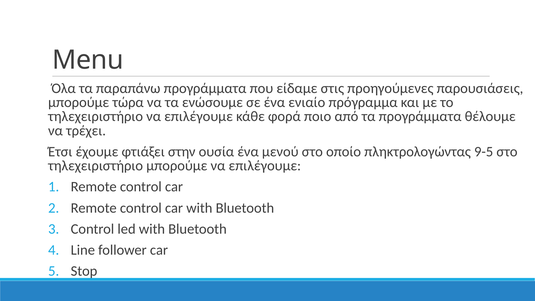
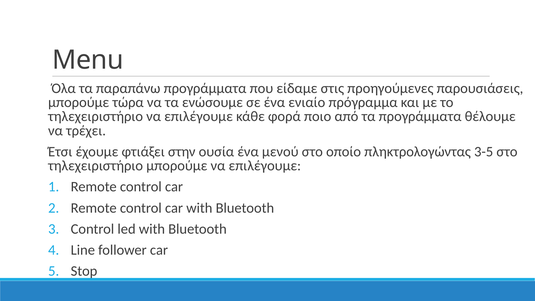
9-5: 9-5 -> 3-5 (484, 152)
